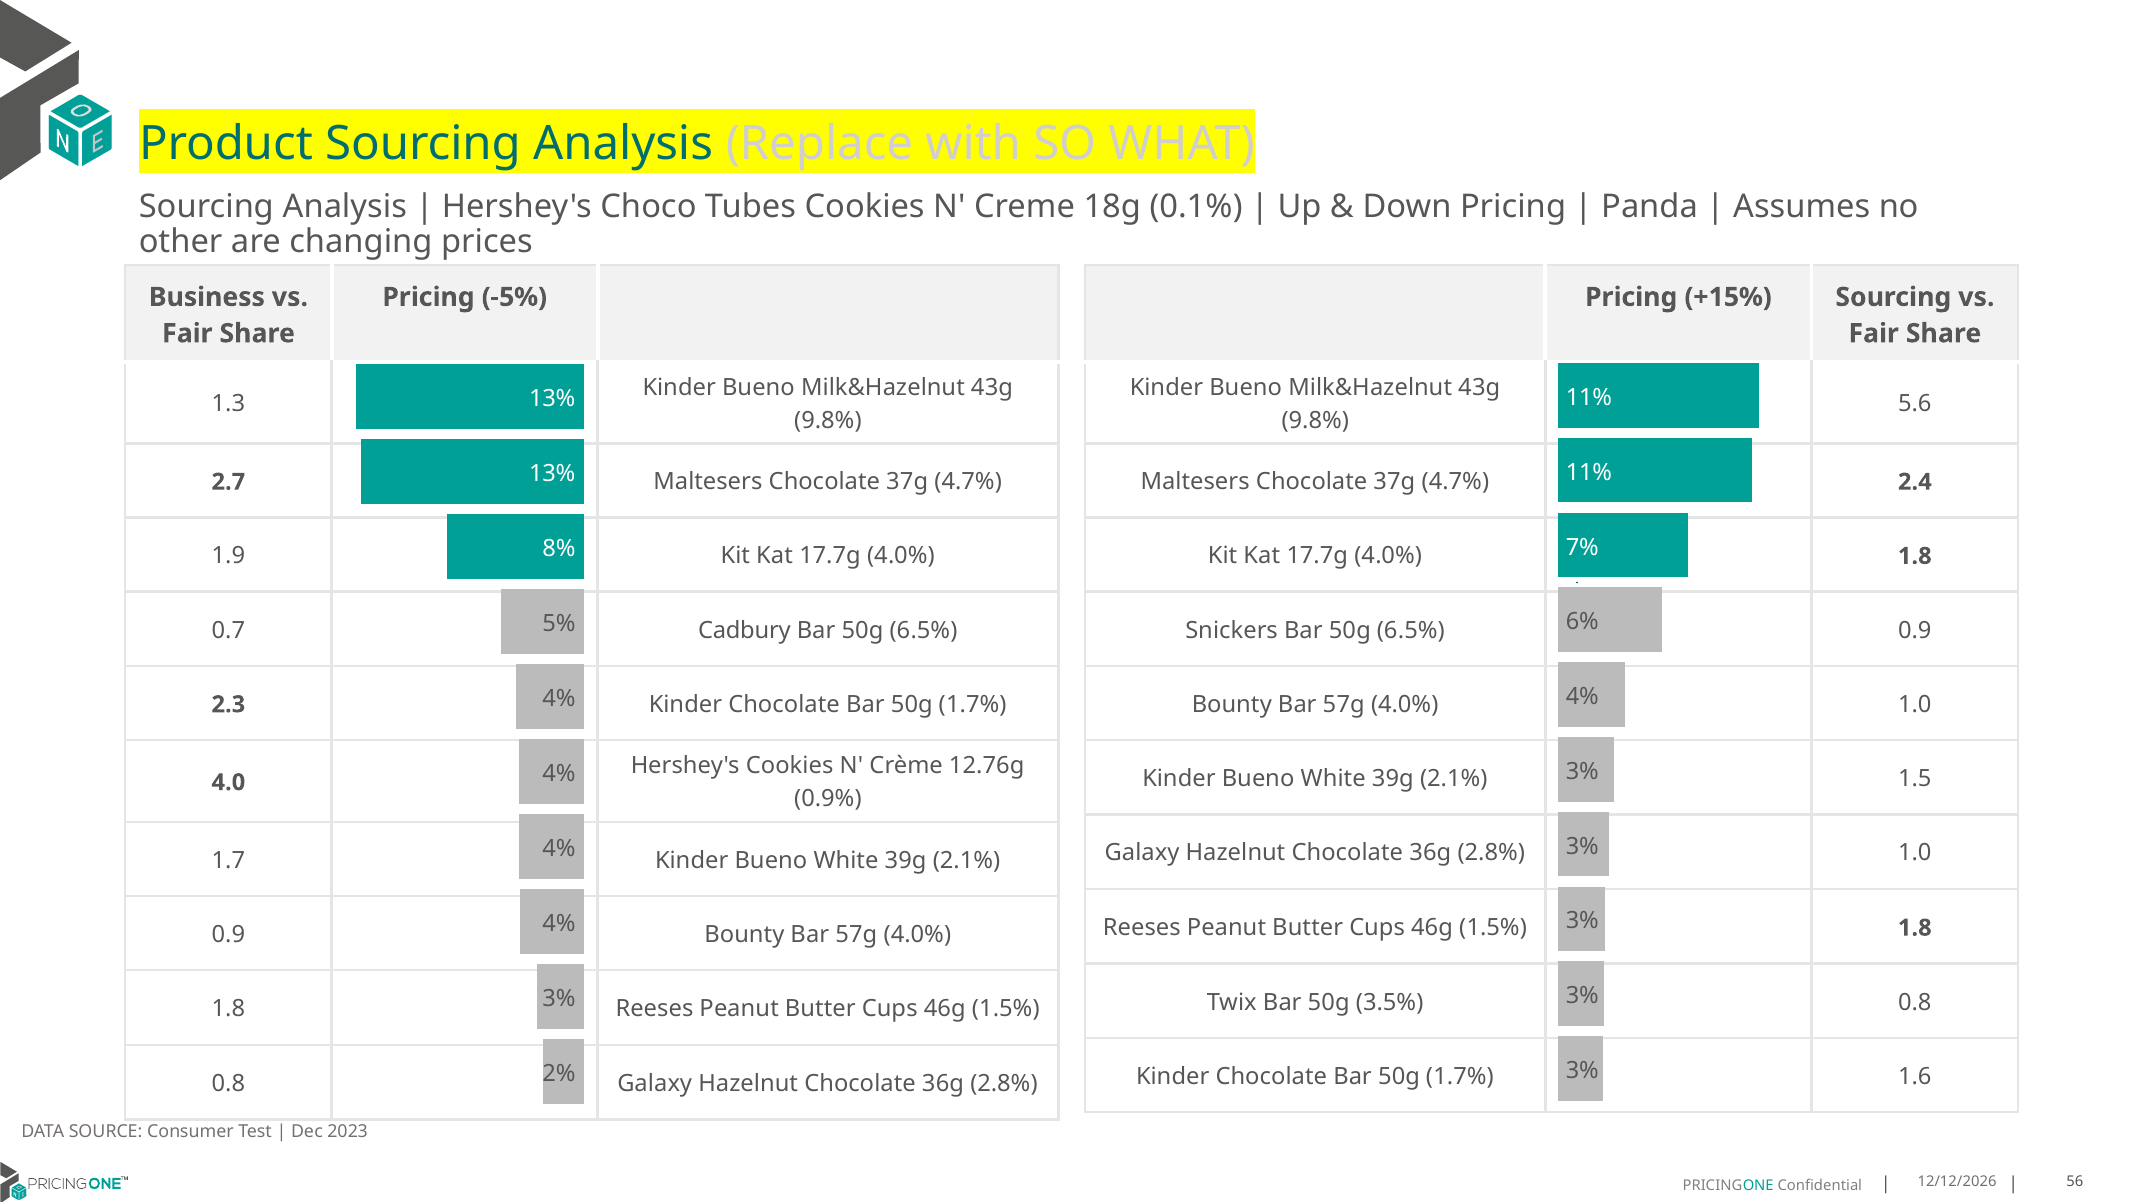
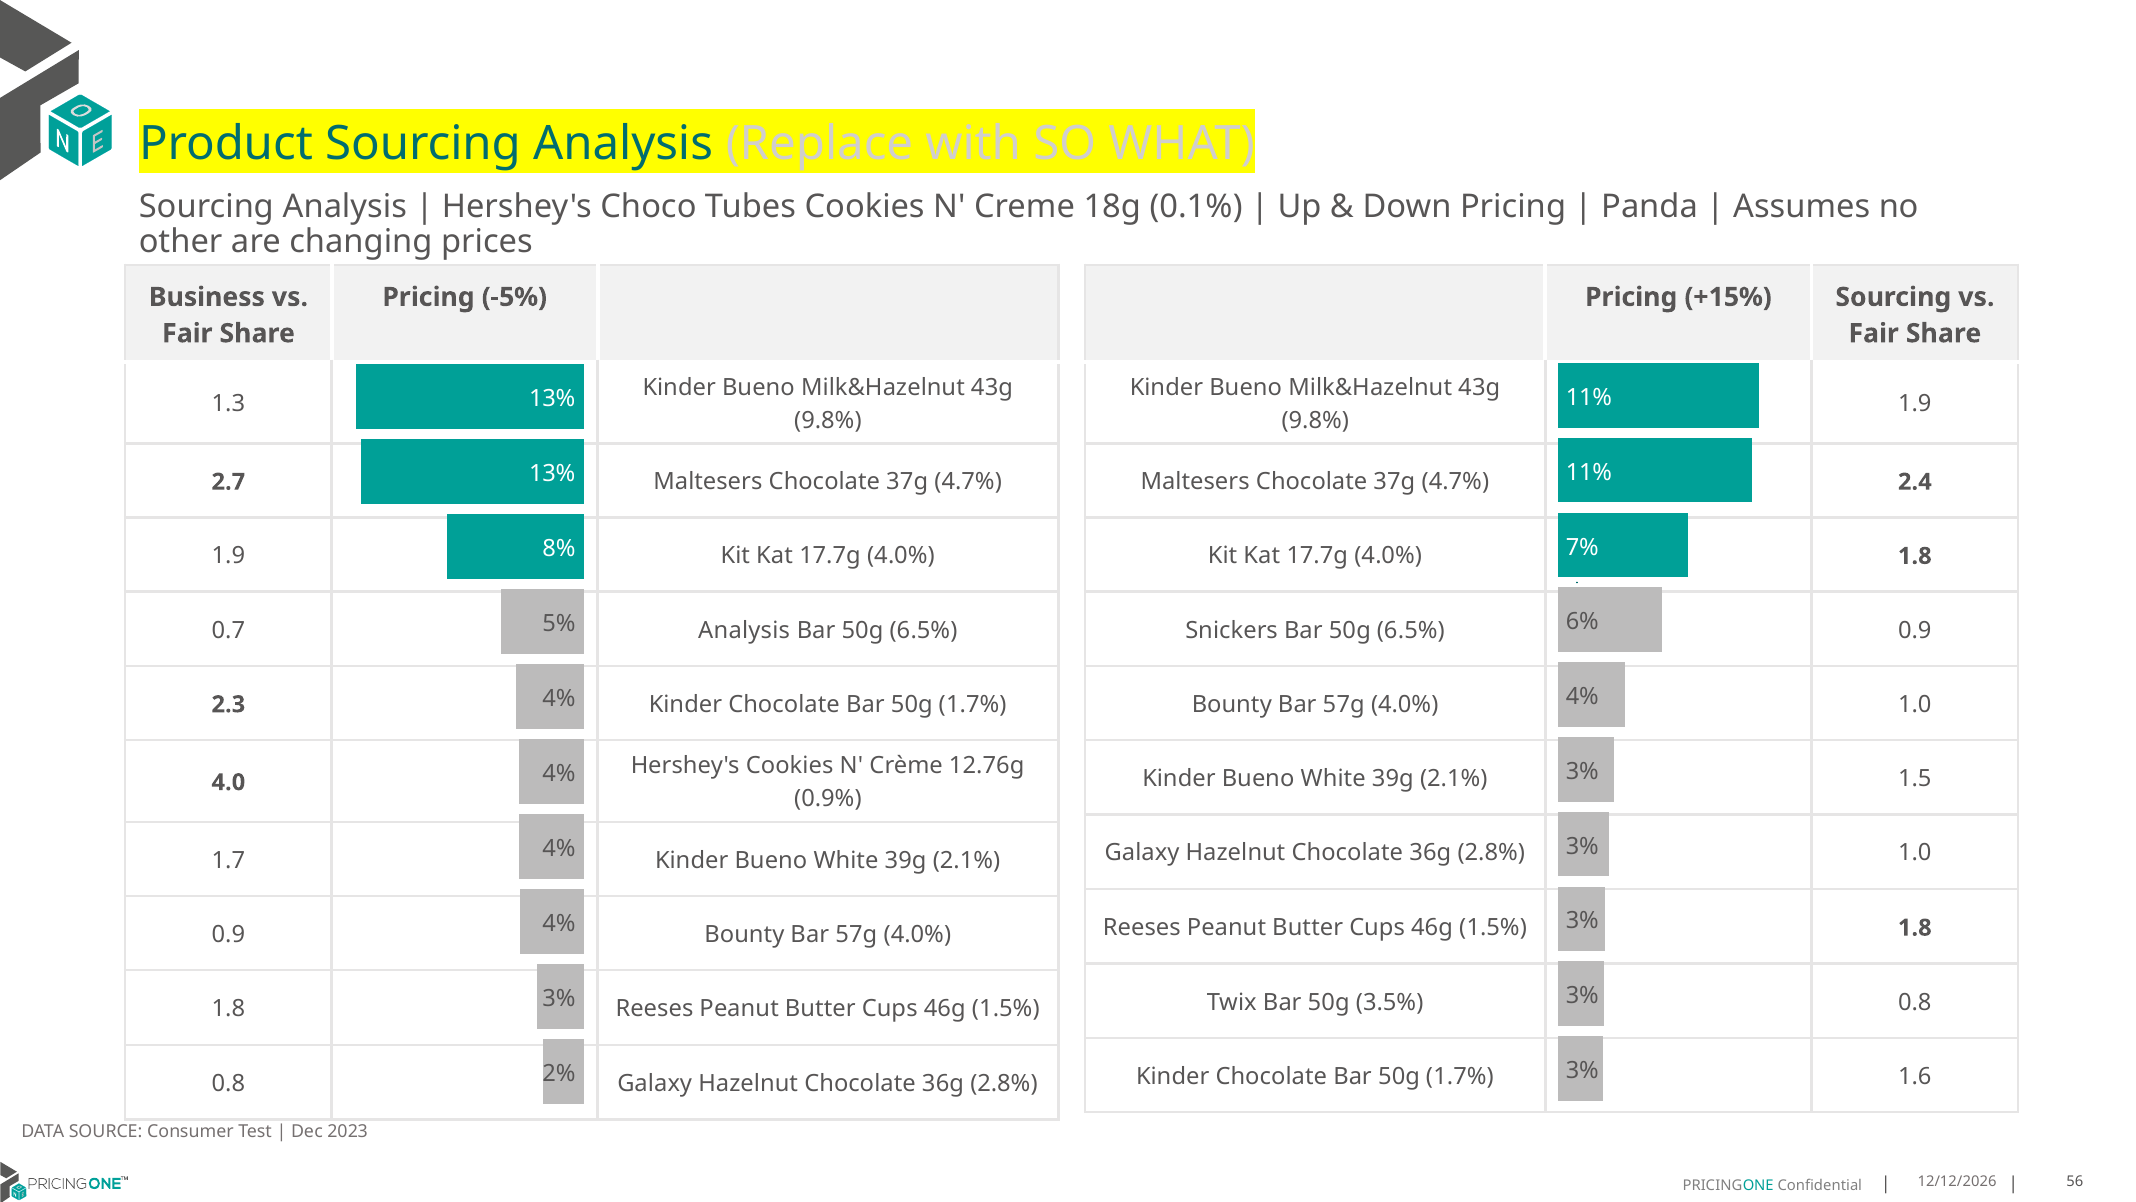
5.6: 5.6 -> 1.9 (1915, 404)
0.7 Cadbury: Cadbury -> Analysis (744, 630)
